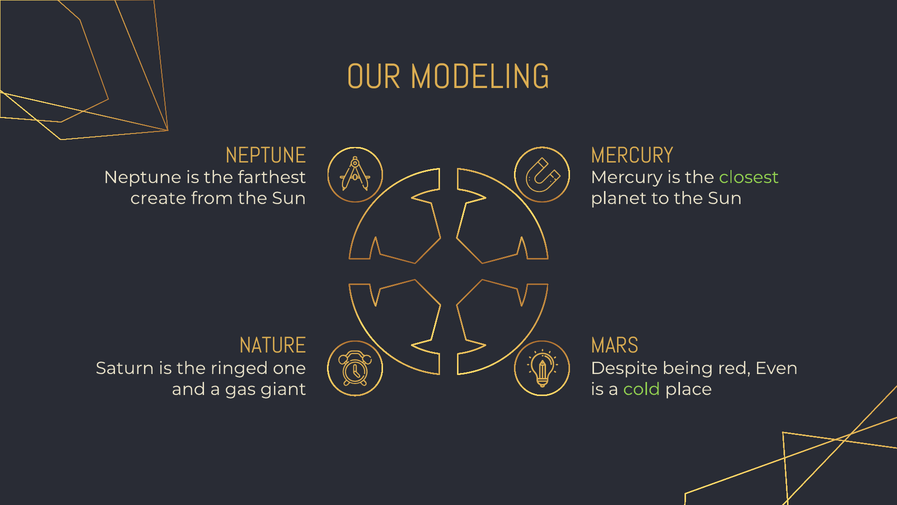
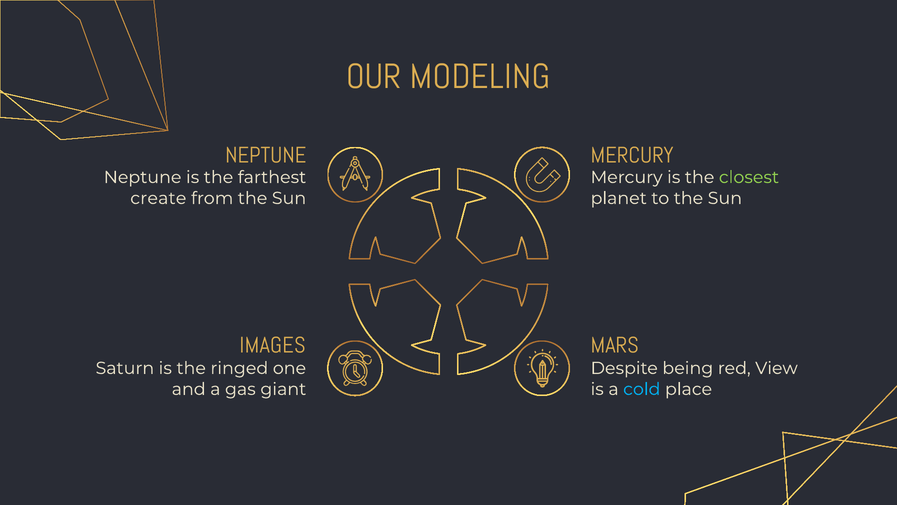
NATURE: NATURE -> IMAGES (273, 345)
Even: Even -> View (776, 368)
cold colour: light green -> light blue (642, 389)
